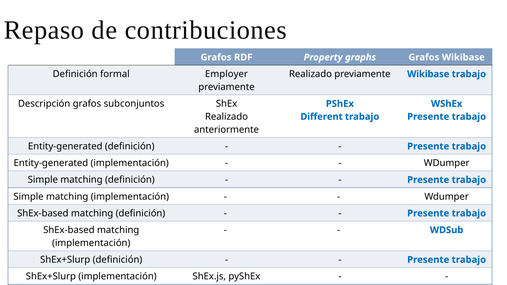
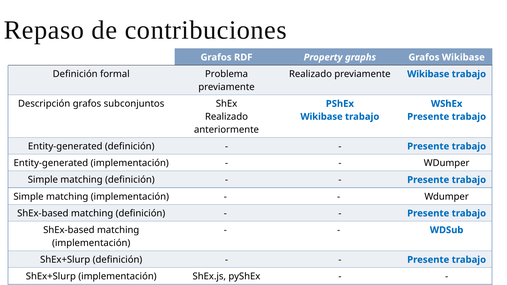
Employer: Employer -> Problema (227, 74)
Different: Different -> Wikibase (322, 117)
